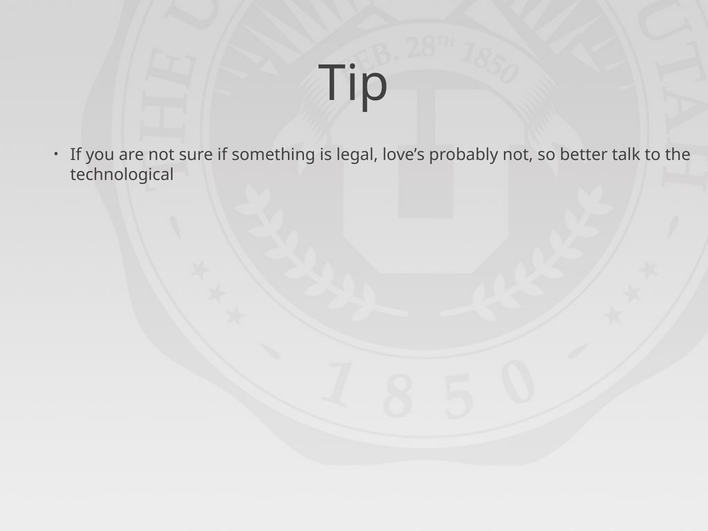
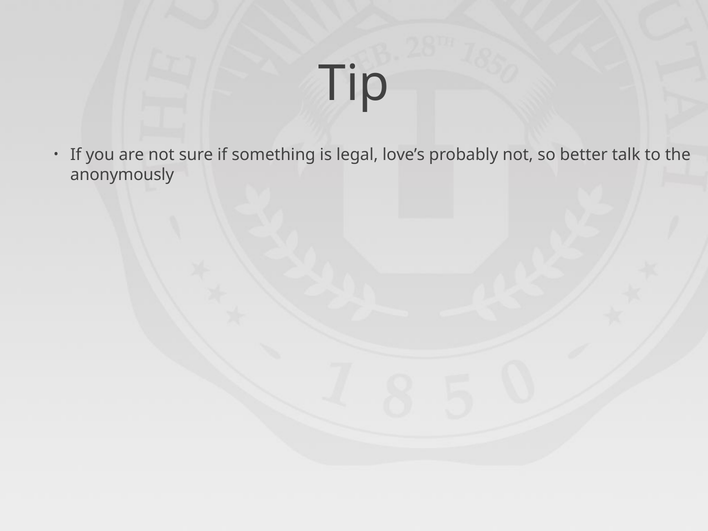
technological: technological -> anonymously (122, 175)
